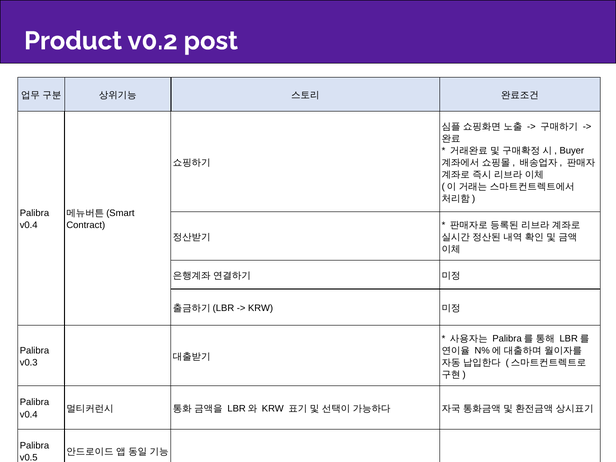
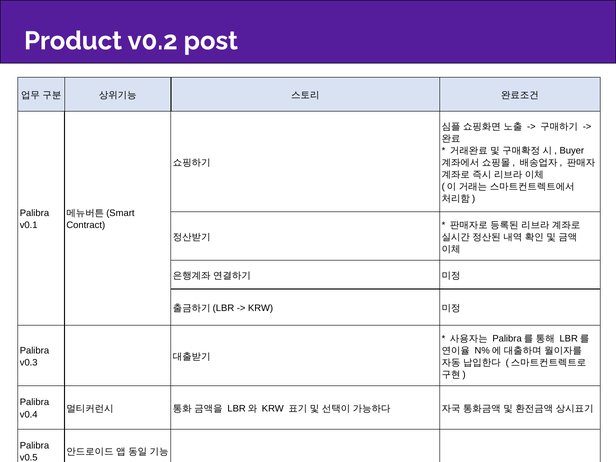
v0.4: v0.4 -> v0.1 (29, 225)
